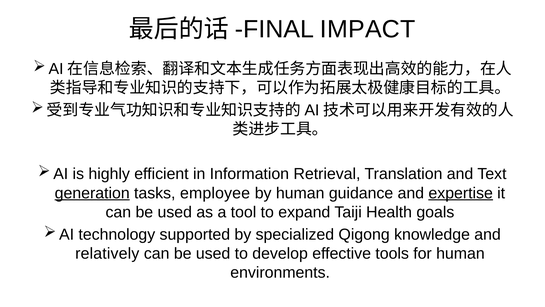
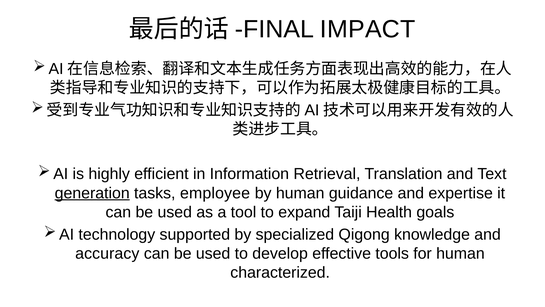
expertise underline: present -> none (461, 193)
relatively: relatively -> accuracy (107, 253)
environments: environments -> characterized (280, 272)
